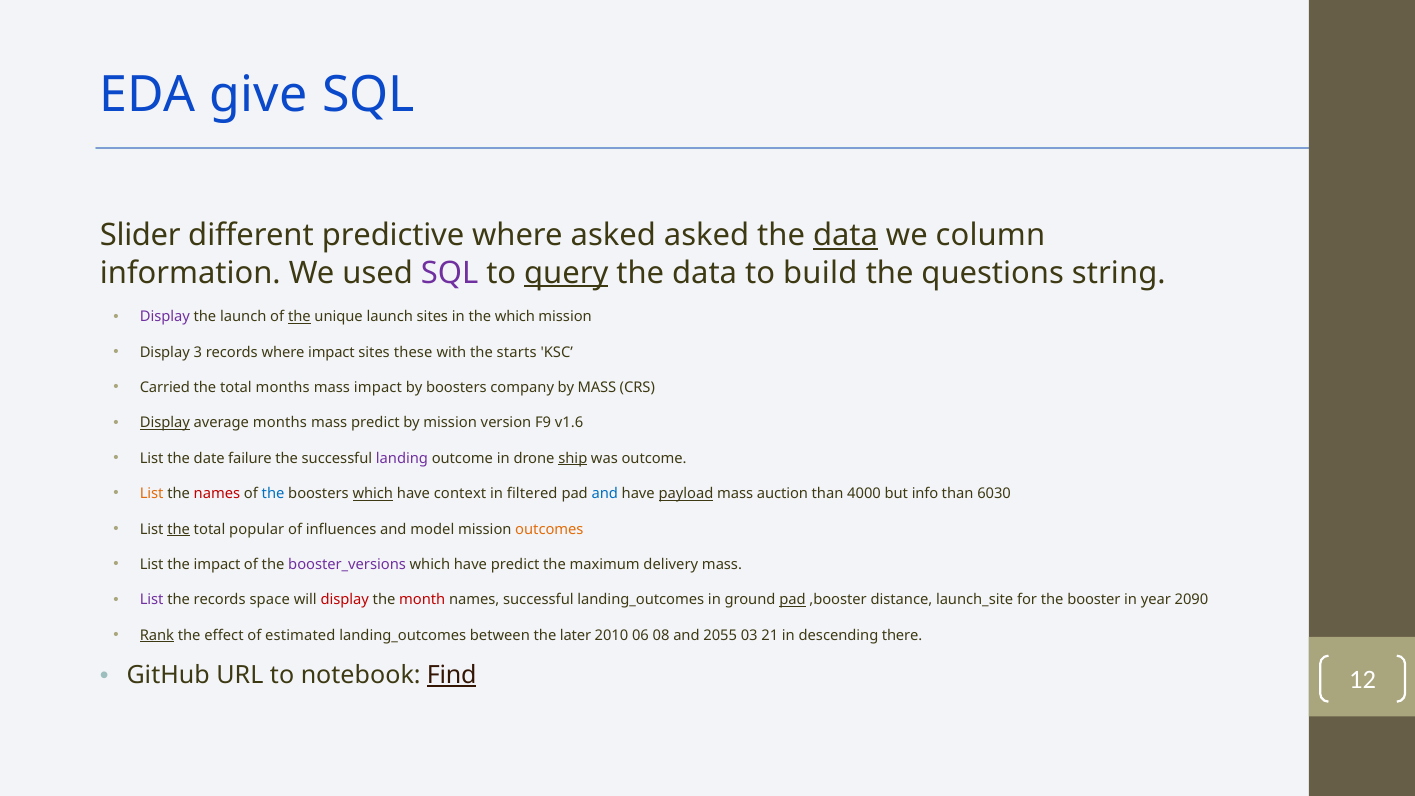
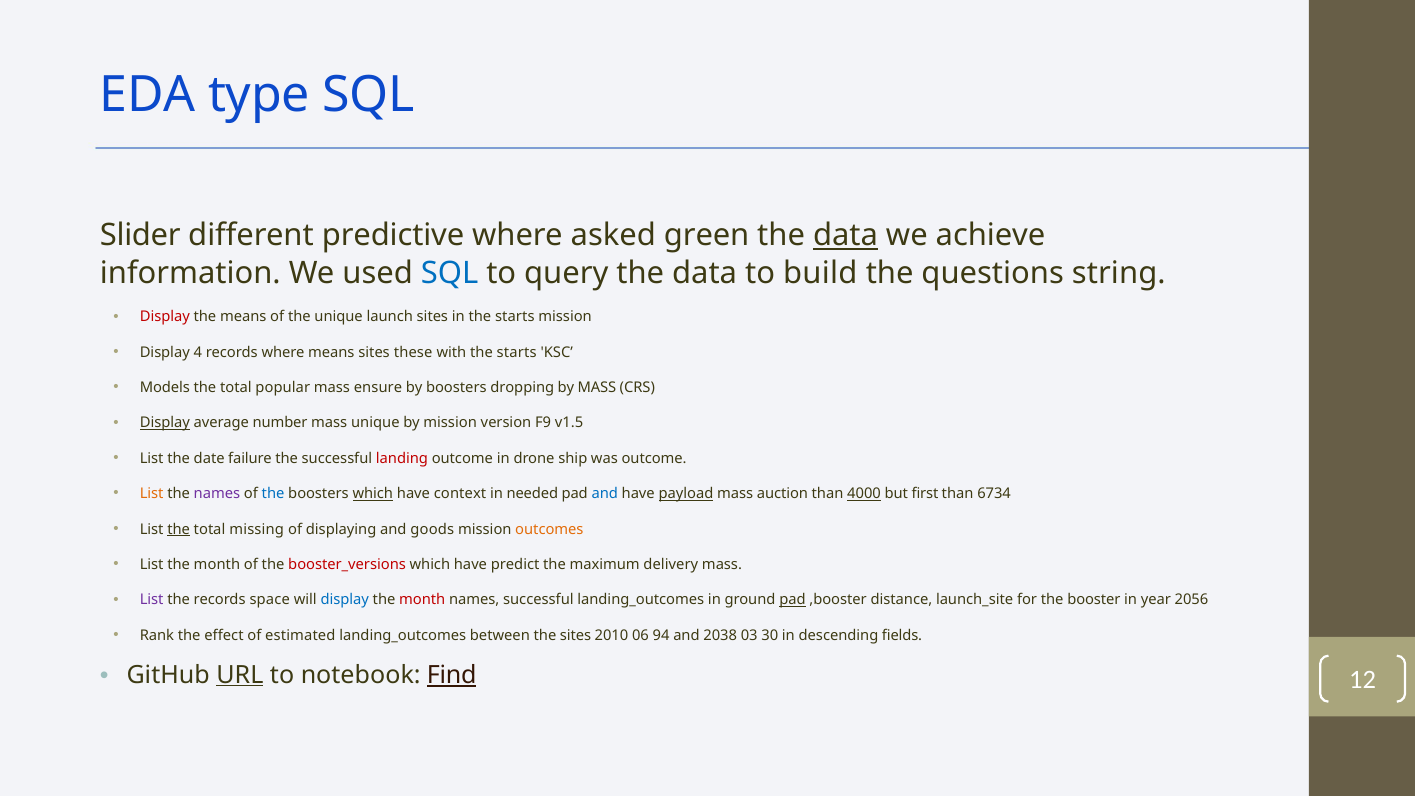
give: give -> type (259, 95)
asked asked: asked -> green (707, 236)
column: column -> achieve (991, 236)
SQL colour: purple -> blue (450, 273)
query underline: present -> none (566, 273)
Display colour: purple -> red (165, 317)
the launch: launch -> means (243, 317)
the underline: present -> none (299, 317)
in the which: which -> starts (515, 317)
3: 3 -> 4 (198, 352)
where impact: impact -> means (331, 352)
Carried: Carried -> Models (165, 388)
total months: months -> popular (283, 388)
mass impact: impact -> ensure (378, 388)
company: company -> dropping (522, 388)
average months: months -> number (280, 423)
mass predict: predict -> unique (375, 423)
v1.6: v1.6 -> v1.5 (569, 423)
landing colour: purple -> red (402, 458)
ship underline: present -> none (573, 458)
names colour: red -> purple (217, 494)
filtered: filtered -> needed (532, 494)
4000 underline: none -> present (864, 494)
info: info -> first (925, 494)
6030: 6030 -> 6734 (994, 494)
popular: popular -> missing (257, 529)
influences: influences -> displaying (341, 529)
model: model -> goods (432, 529)
List the impact: impact -> month (217, 565)
booster_versions colour: purple -> red (347, 565)
display colour: red -> blue (345, 600)
2090: 2090 -> 2056 (1191, 600)
Rank underline: present -> none (157, 635)
the later: later -> sites (576, 635)
08: 08 -> 94 (661, 635)
2055: 2055 -> 2038 (720, 635)
21: 21 -> 30 (770, 635)
there: there -> fields (902, 635)
URL underline: none -> present (240, 675)
